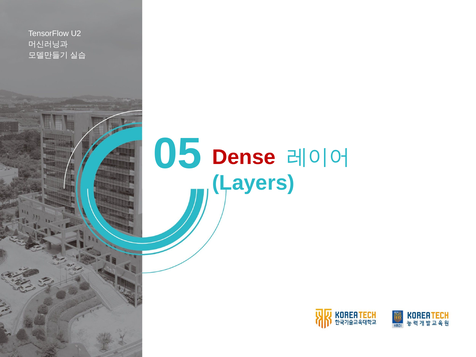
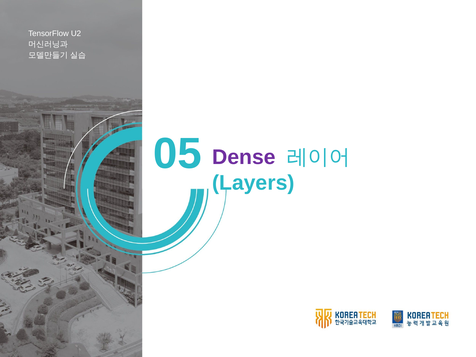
Dense colour: red -> purple (244, 157)
